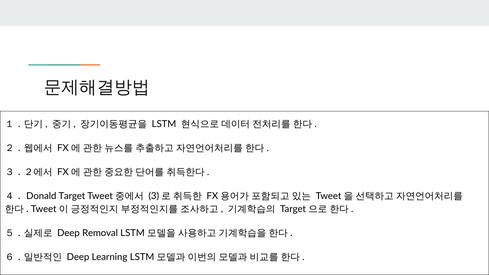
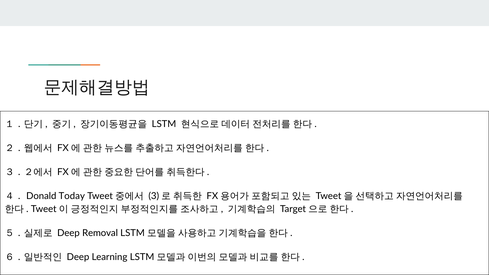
４．Donald Target: Target -> Today (72, 196)
